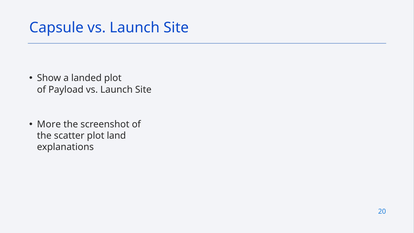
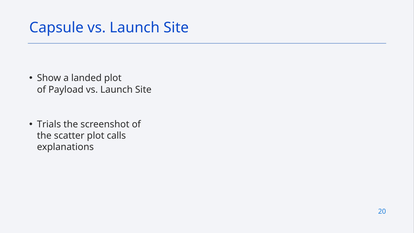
More: More -> Trials (49, 124)
land: land -> calls (116, 136)
